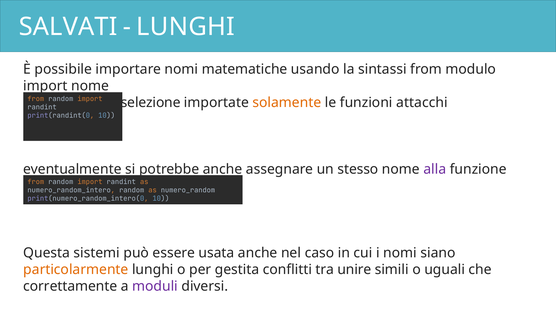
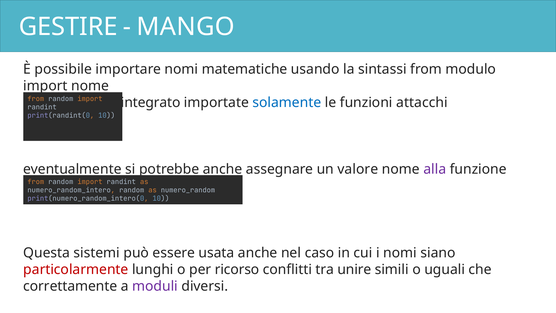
SALVATI: SALVATI -> GESTIRE (68, 27)
LUNGHI: LUNGHI -> MANGO (186, 27)
selezione: selezione -> integrato (151, 103)
solamente colour: orange -> blue (287, 103)
stesso: stesso -> valore (358, 169)
particolarmente colour: orange -> red (76, 269)
gestita: gestita -> ricorso (237, 269)
